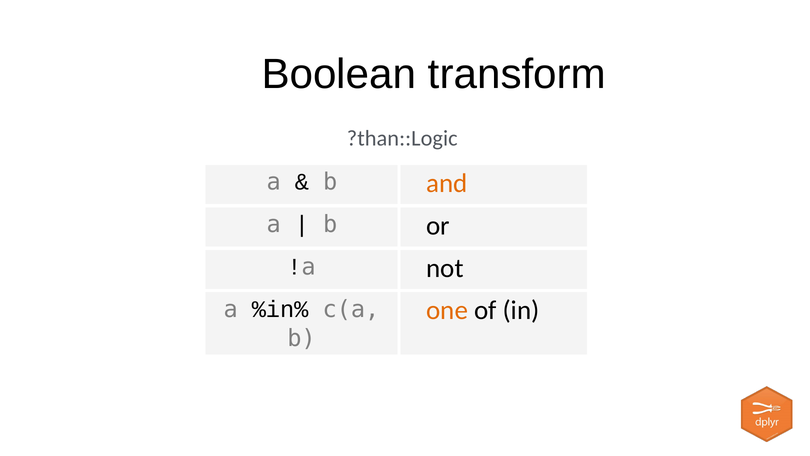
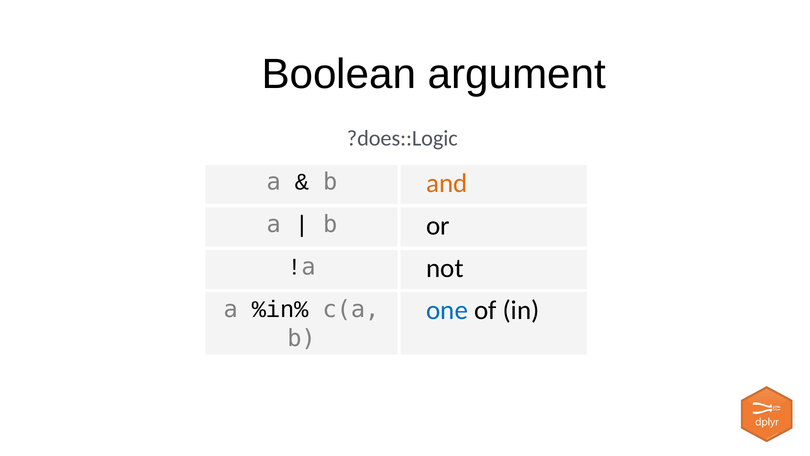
transform: transform -> argument (517, 74)
?than::Logic: ?than::Logic -> ?does::Logic (402, 138)
one colour: orange -> blue (447, 310)
